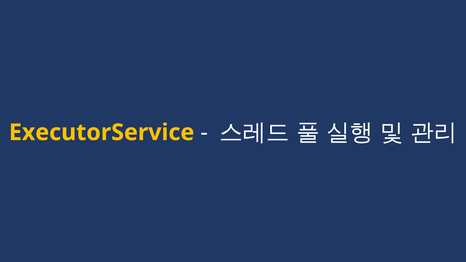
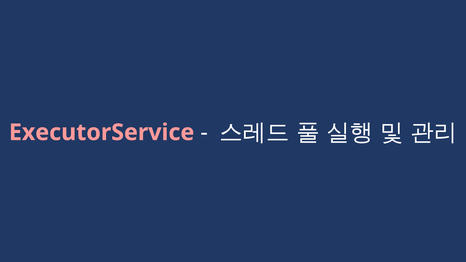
ExecutorService colour: yellow -> pink (102, 132)
